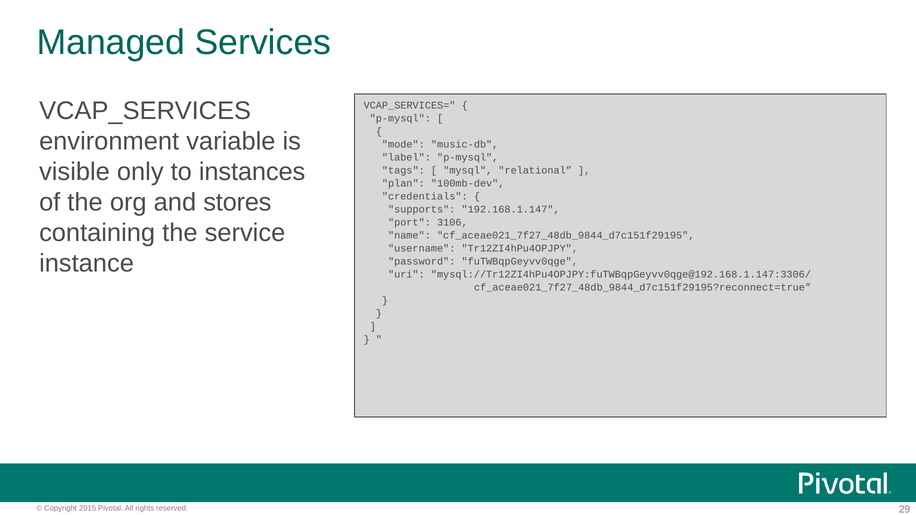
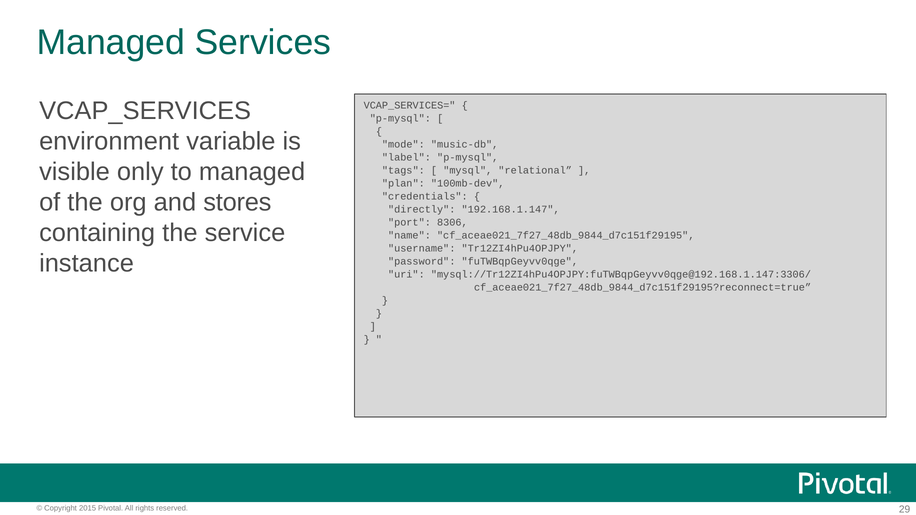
to instances: instances -> managed (252, 172)
supports: supports -> directly (422, 210)
3106: 3106 -> 8306 (452, 223)
